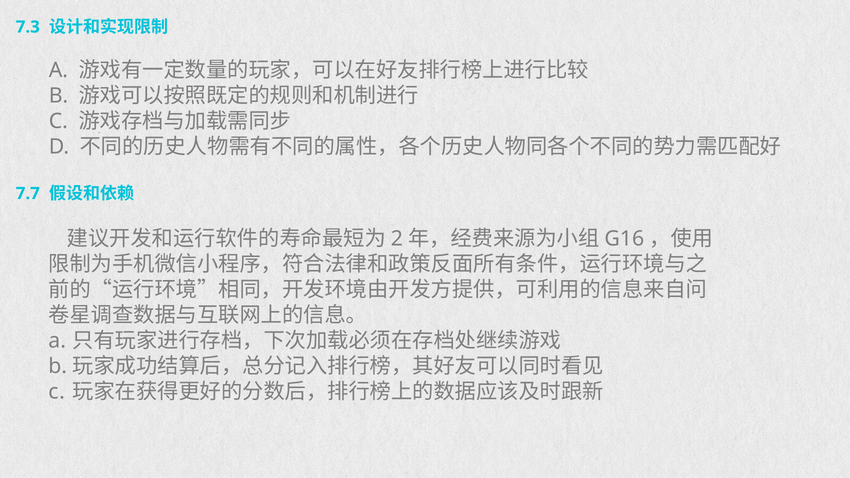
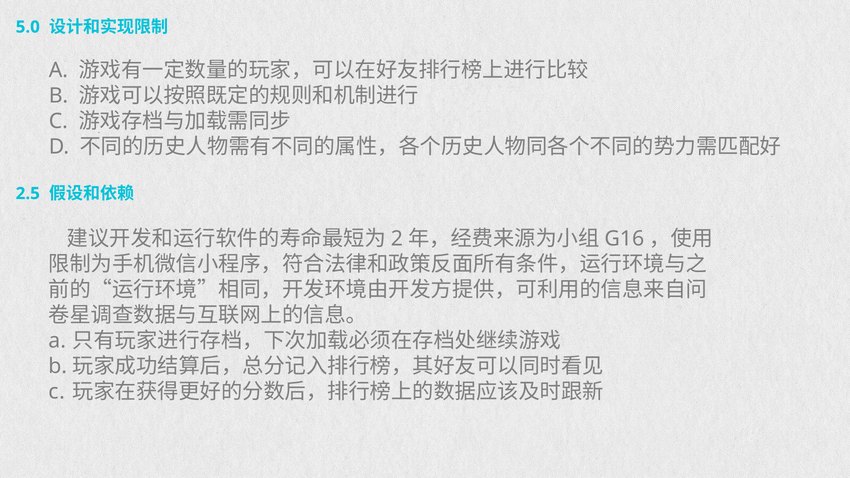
7.3: 7.3 -> 5.0 (28, 27)
7.7: 7.7 -> 2.5 (28, 194)
